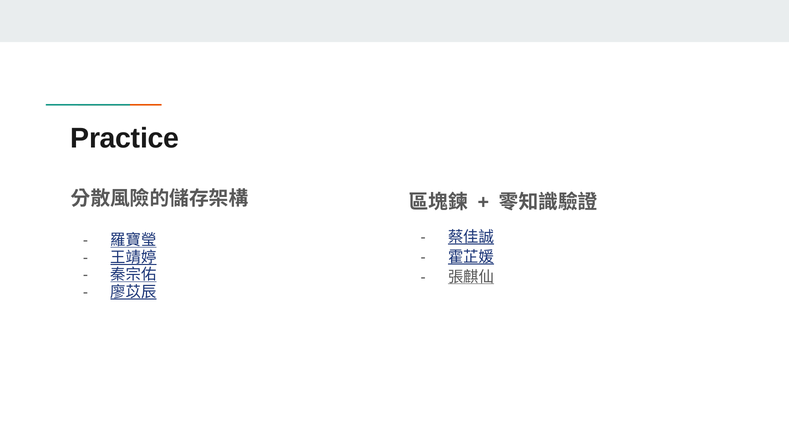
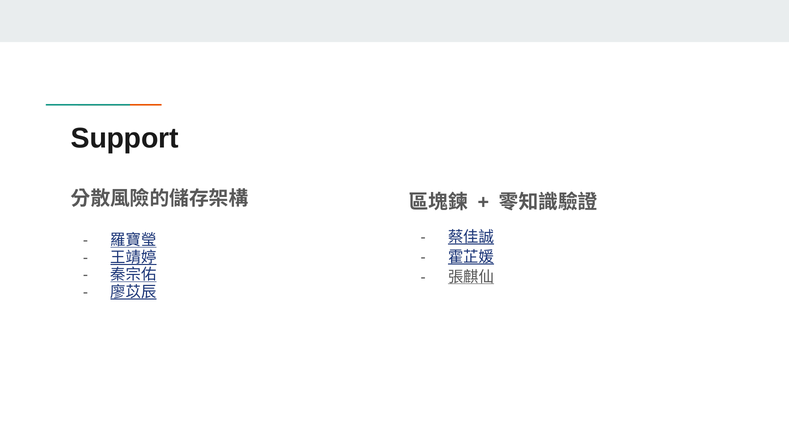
Practice: Practice -> Support (125, 138)
